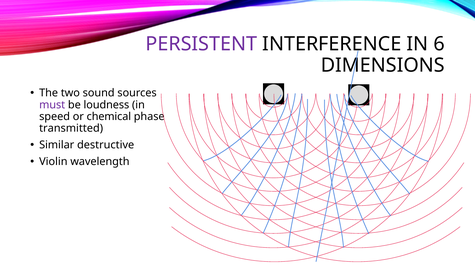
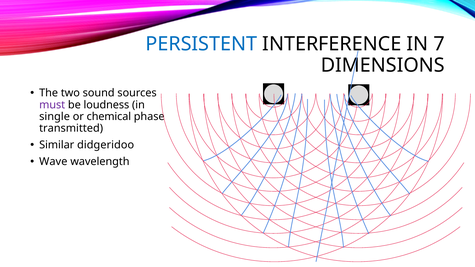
PERSISTENT colour: purple -> blue (201, 44)
6: 6 -> 7 (439, 44)
speed: speed -> single (55, 117)
destructive: destructive -> didgeridoo (106, 145)
Violin: Violin -> Wave (53, 162)
